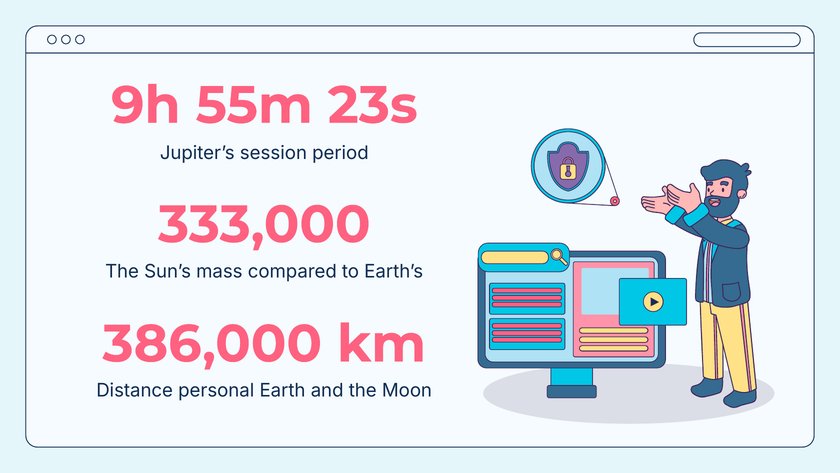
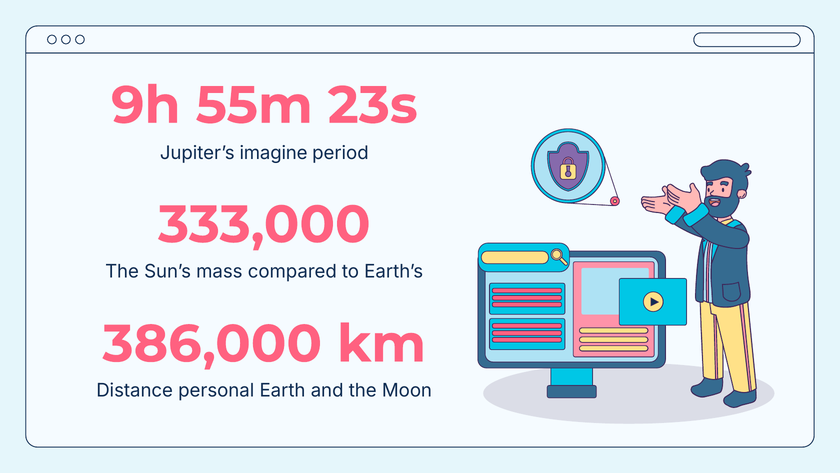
session: session -> imagine (274, 153)
